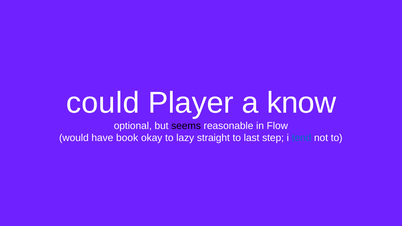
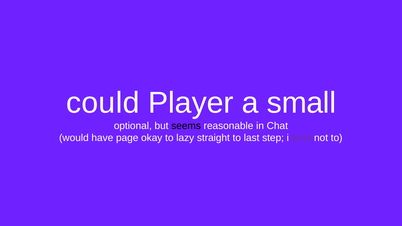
know: know -> small (301, 103)
Flow: Flow -> Chat (277, 126)
book: book -> page (127, 138)
tend colour: blue -> purple (302, 138)
